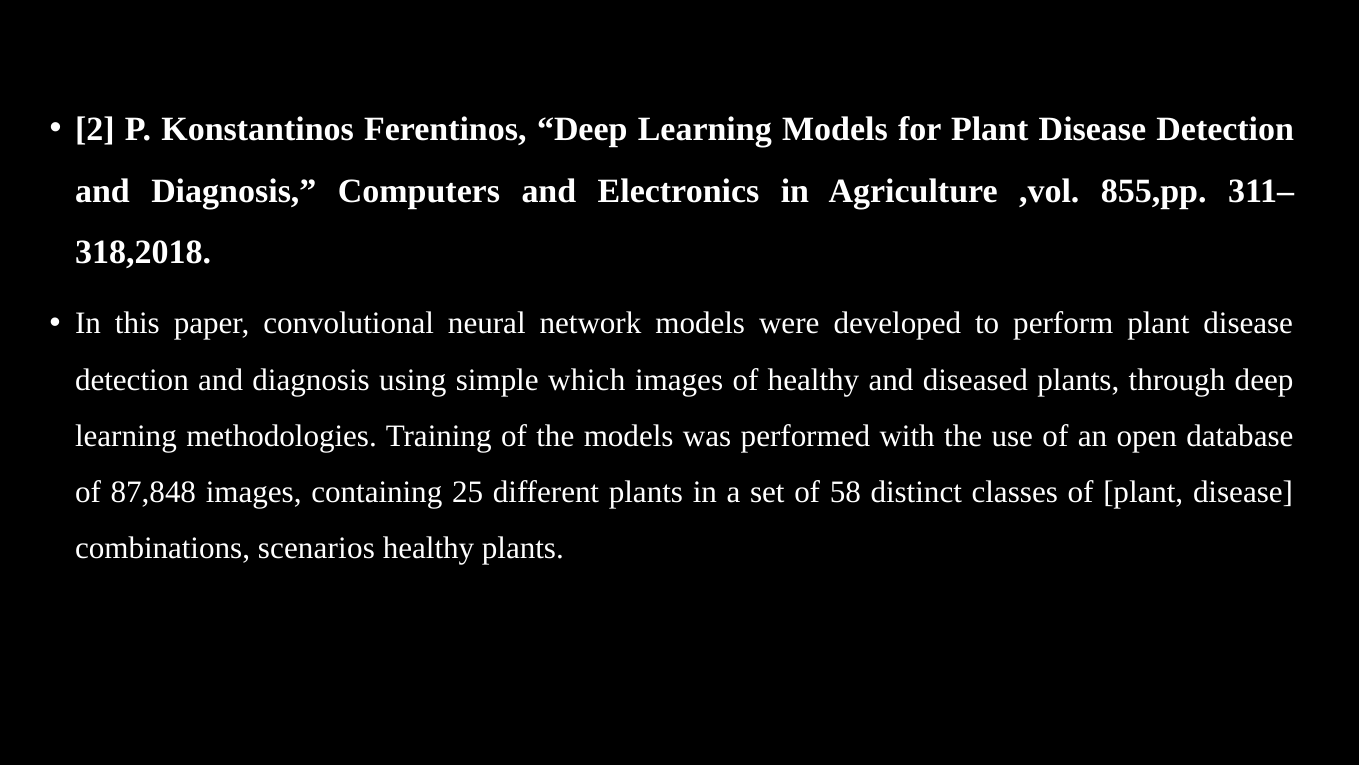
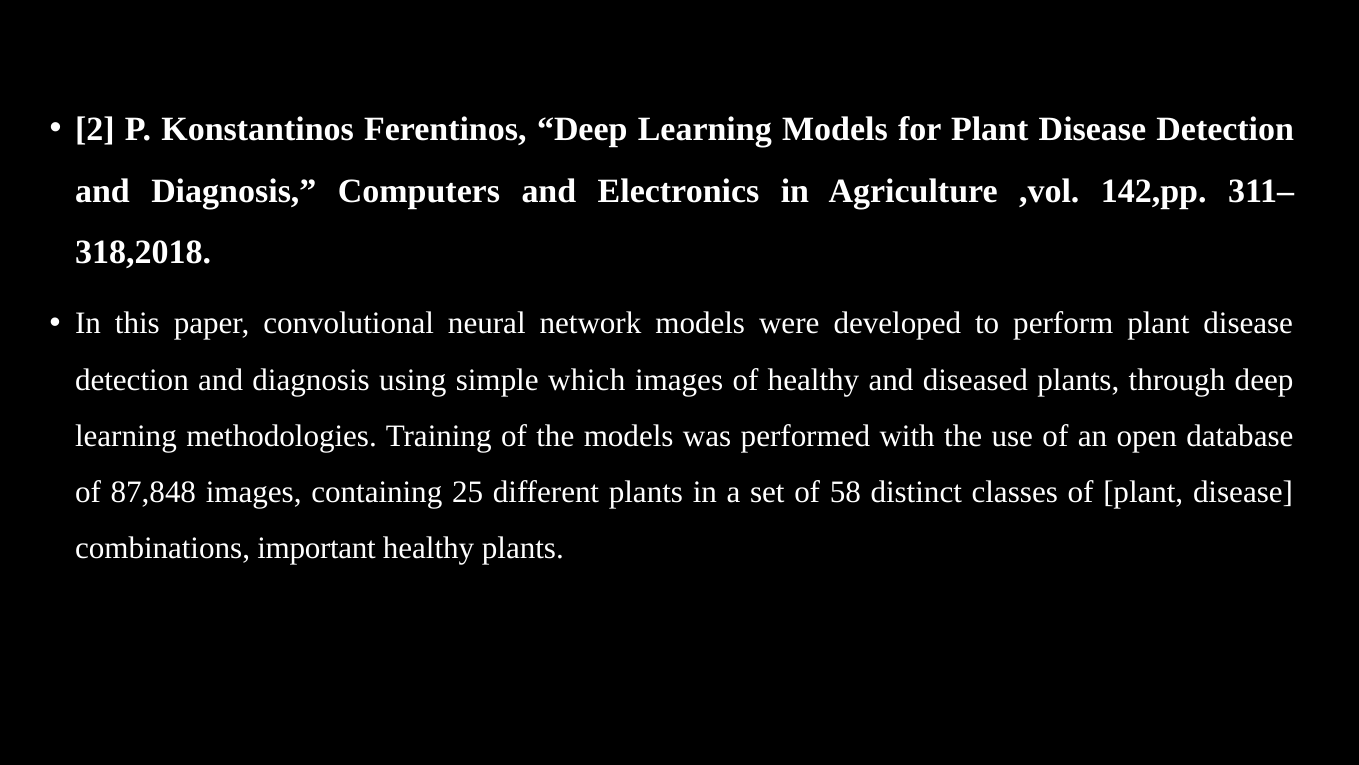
855,pp: 855,pp -> 142,pp (1154, 191)
scenarios: scenarios -> important (317, 547)
